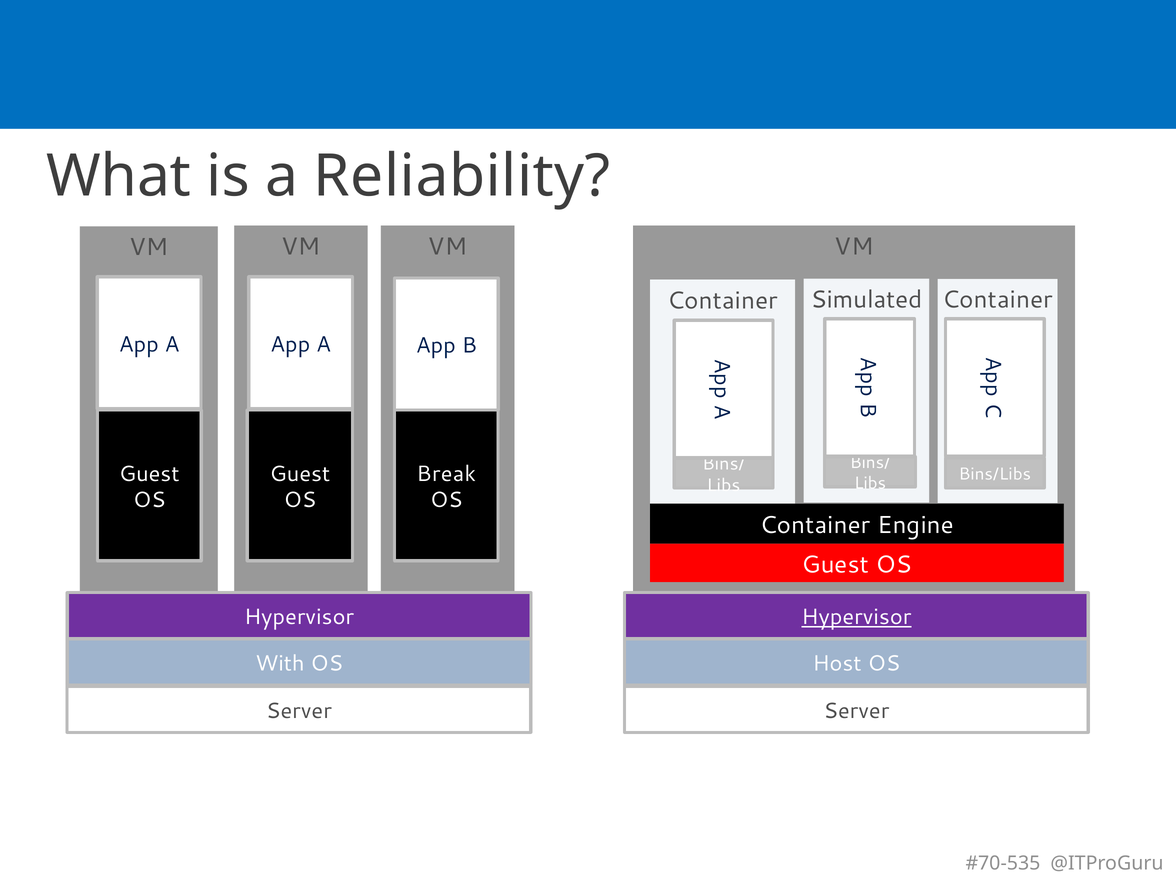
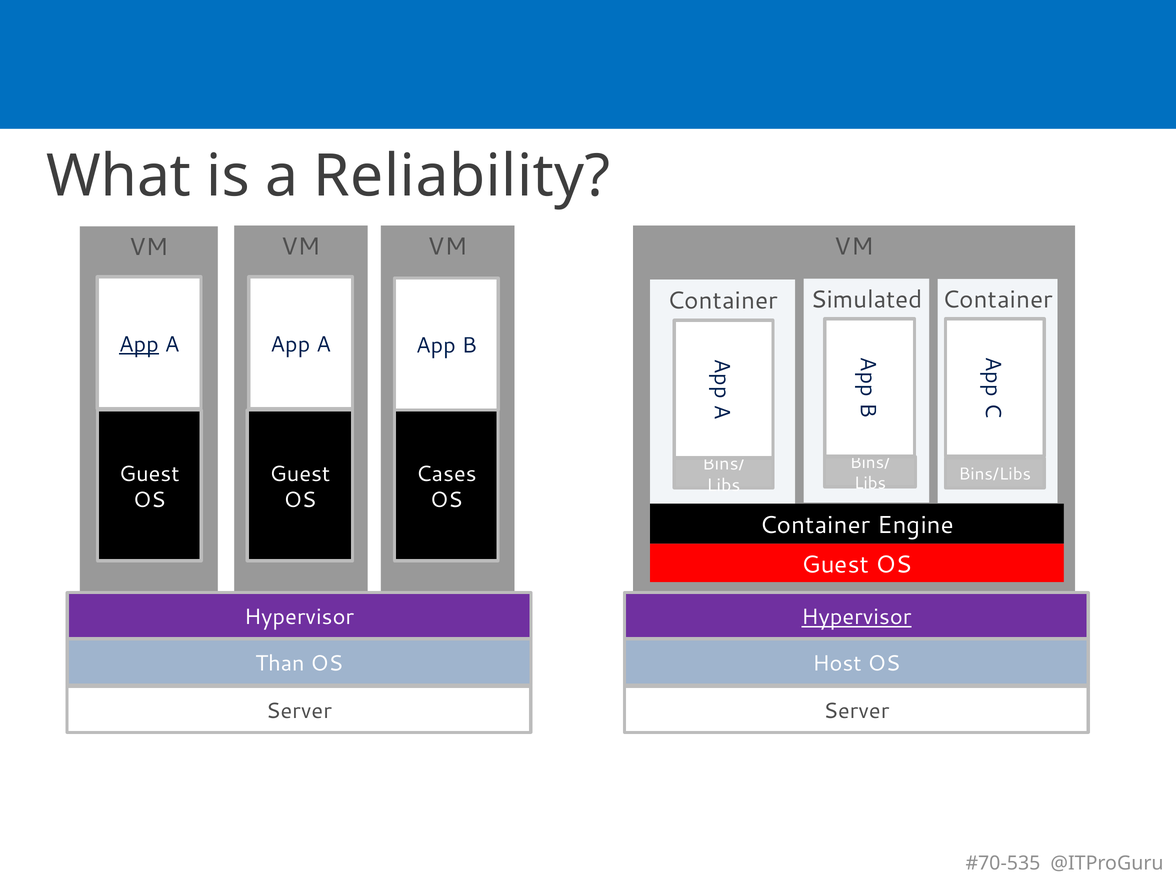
App underline: none -> present (139, 344)
Break: Break -> Cases (446, 474)
With: With -> Than (280, 664)
